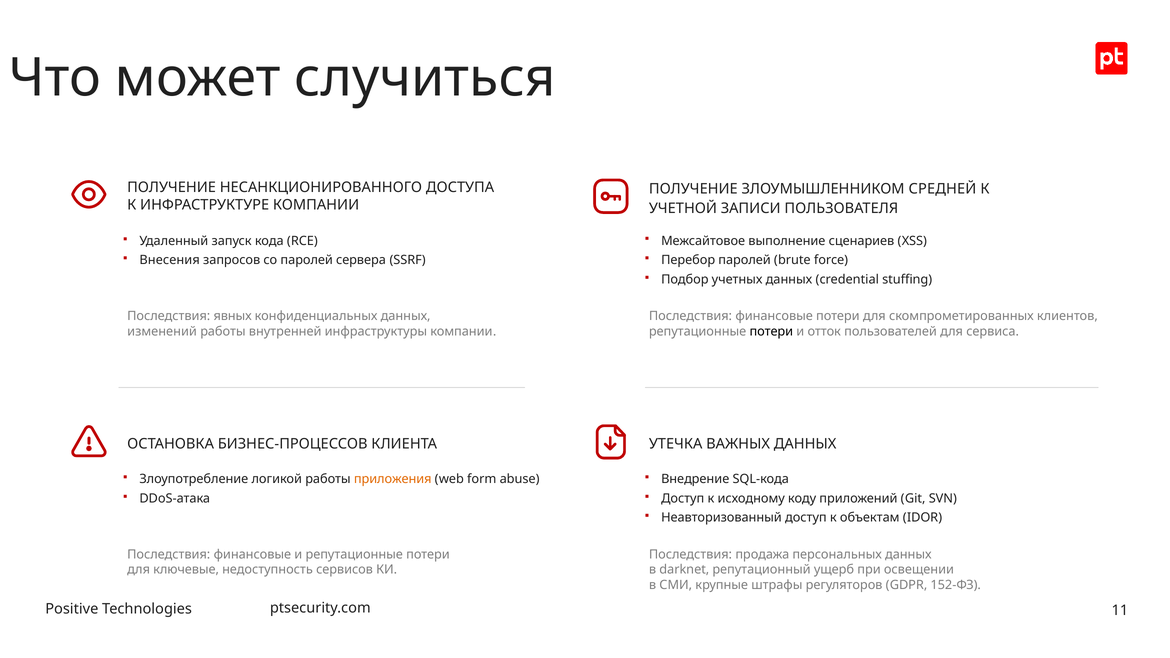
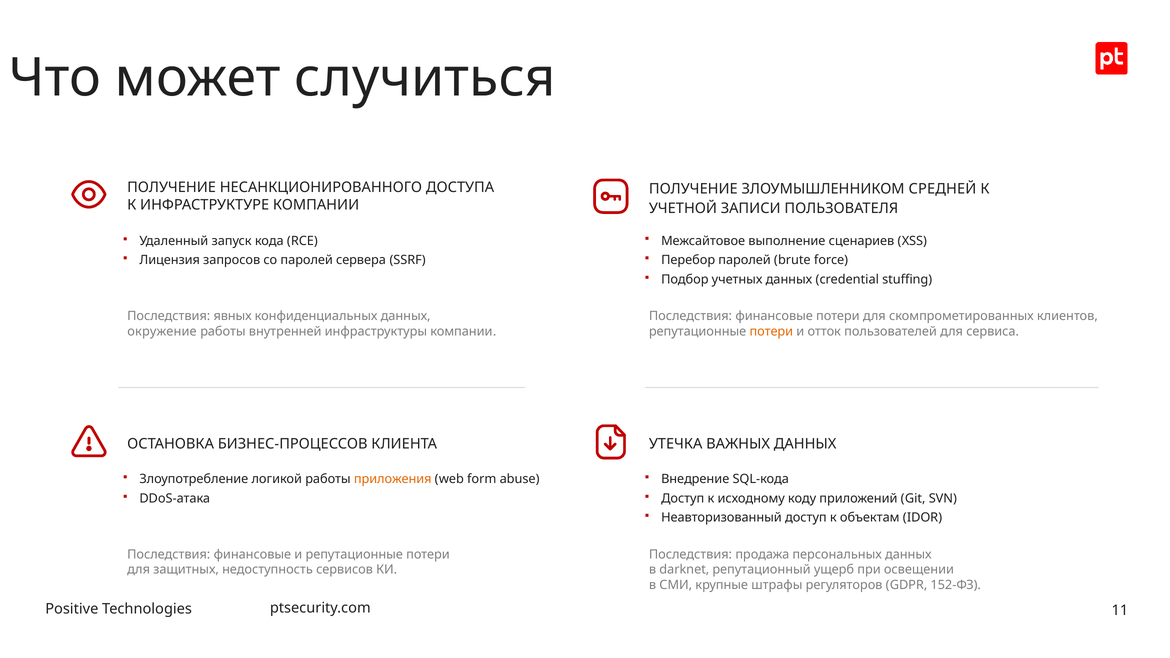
Внесения: Внесения -> Лицензия (170, 260)
изменений: изменений -> окружение (162, 332)
потери colour: black -> orange (771, 332)
ключевые: ключевые -> защитных (186, 570)
